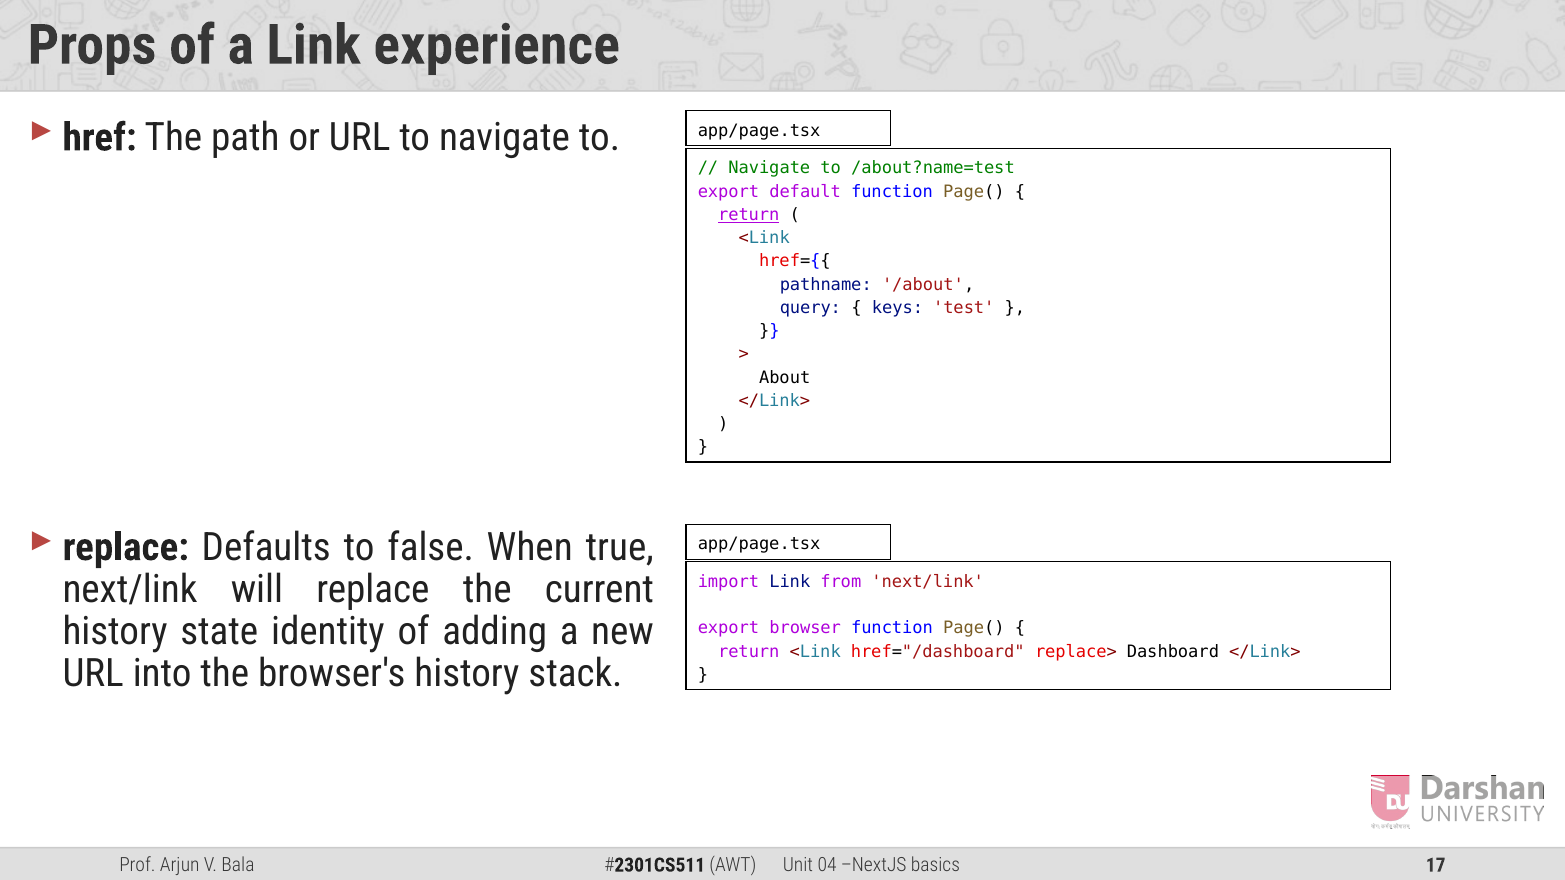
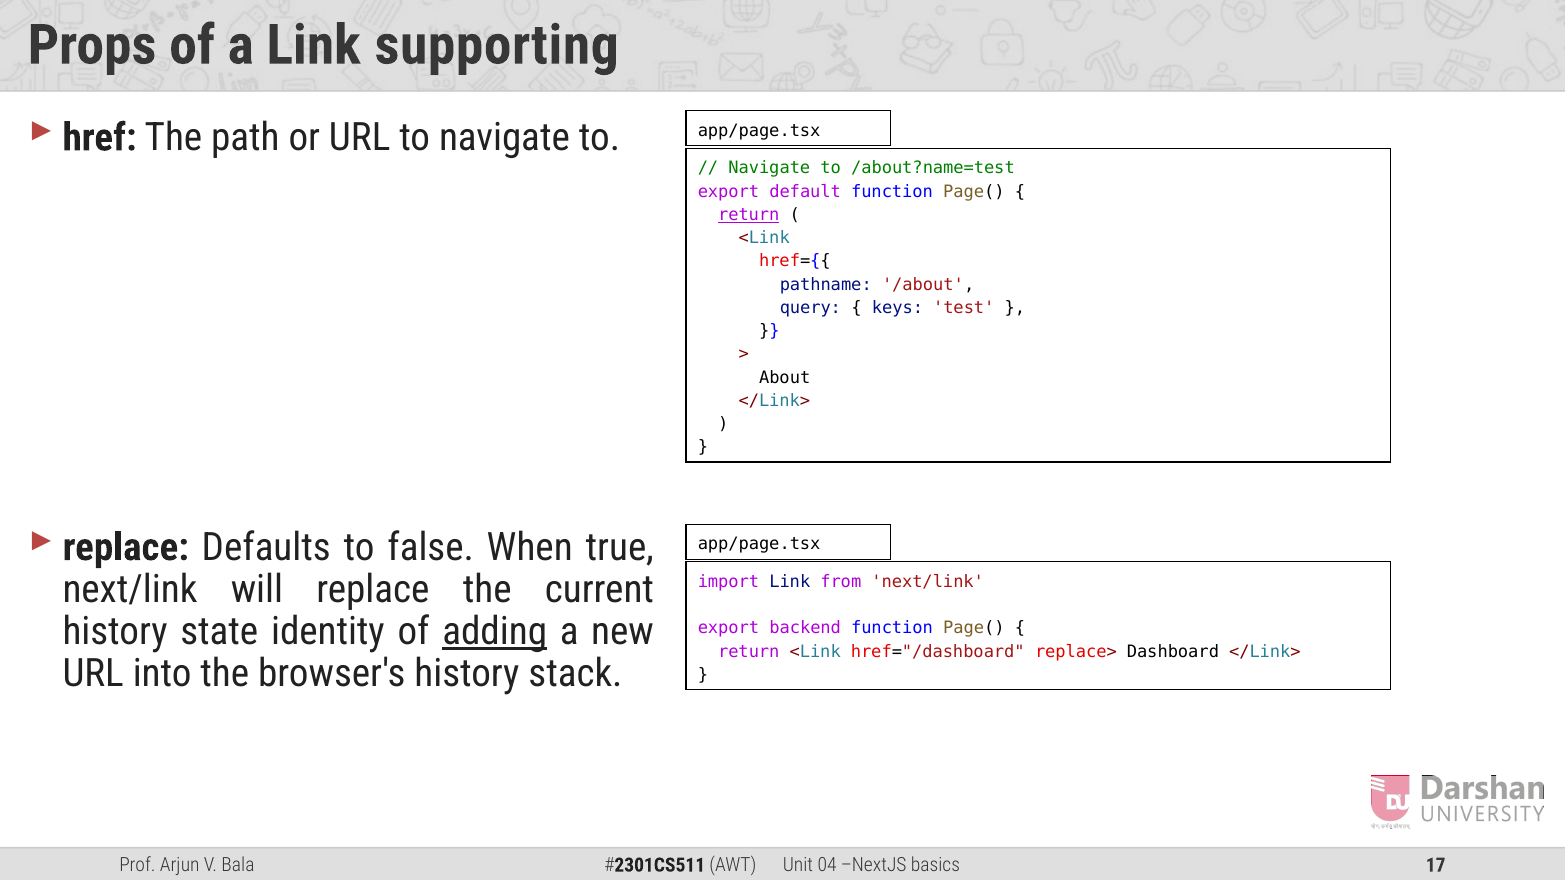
experience: experience -> supporting (497, 45)
adding underline: none -> present (495, 632)
browser: browser -> backend (805, 629)
